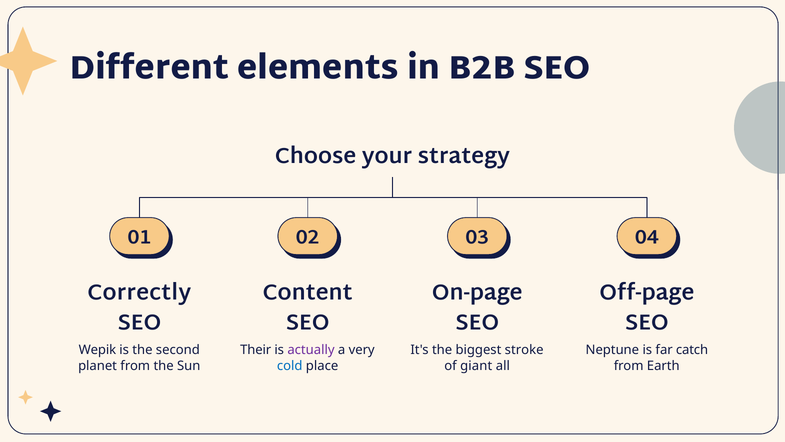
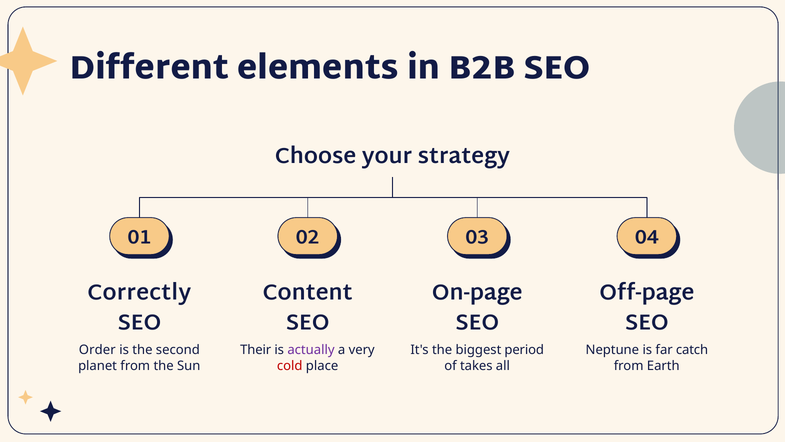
Wepik: Wepik -> Order (97, 350)
stroke: stroke -> period (524, 350)
cold colour: blue -> red (290, 365)
giant: giant -> takes (476, 365)
